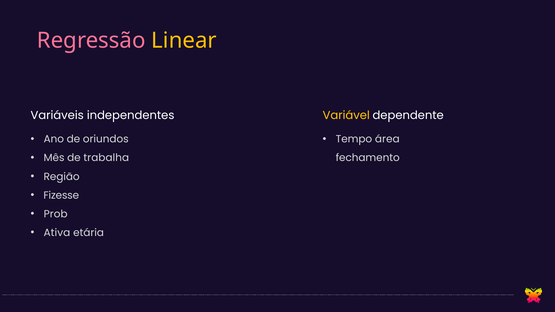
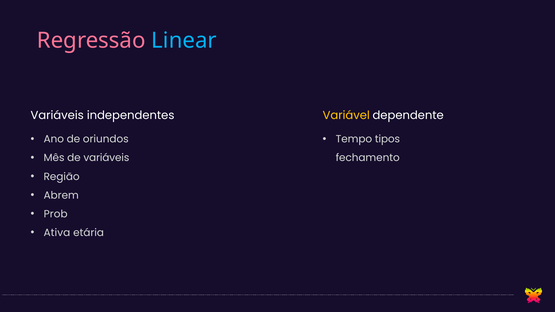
Linear colour: yellow -> light blue (184, 40)
área: área -> tipos (387, 139)
de trabalha: trabalha -> variáveis (106, 158)
Fizesse: Fizesse -> Abrem (61, 195)
